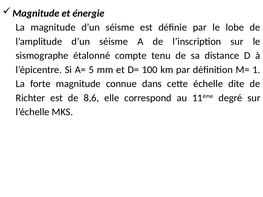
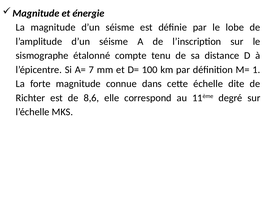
5: 5 -> 7 (91, 70)
